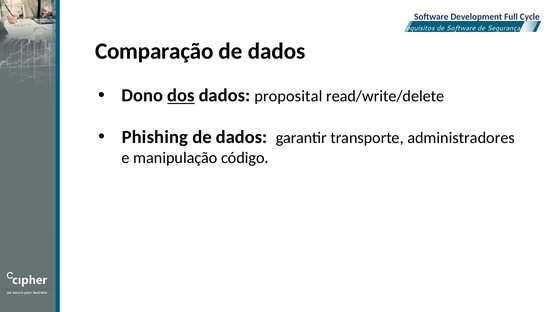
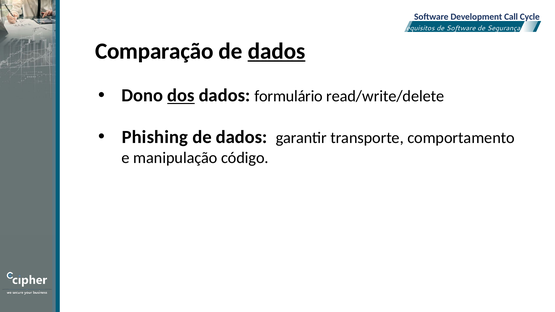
Full: Full -> Call (511, 17)
dados underline: none -> present (277, 51)
proposital: proposital -> formulário (289, 96)
administradores: administradores -> comportamento (461, 138)
